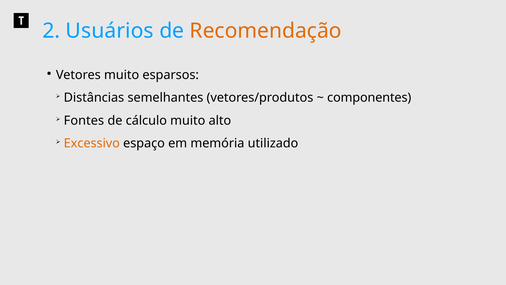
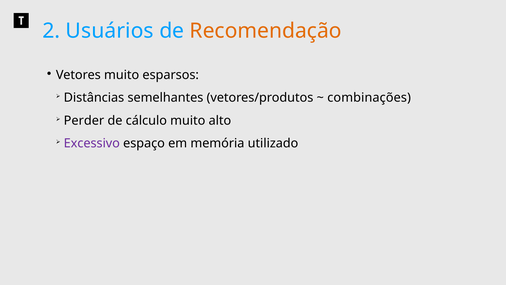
componentes: componentes -> combinações (369, 98)
Fontes: Fontes -> Perder (84, 120)
Excessivo colour: orange -> purple (92, 143)
